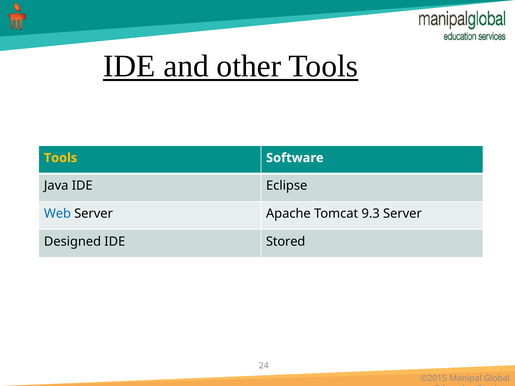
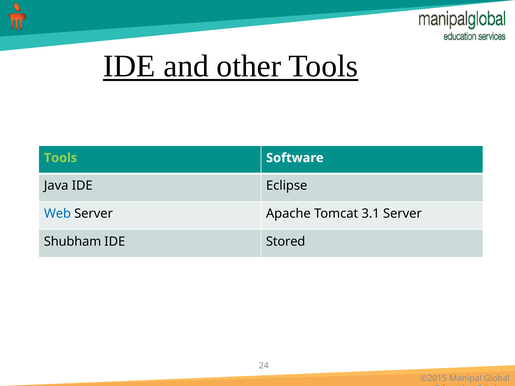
Tools colour: yellow -> light green (60, 158)
9.3: 9.3 -> 3.1 (371, 214)
Designed: Designed -> Shubham (73, 242)
